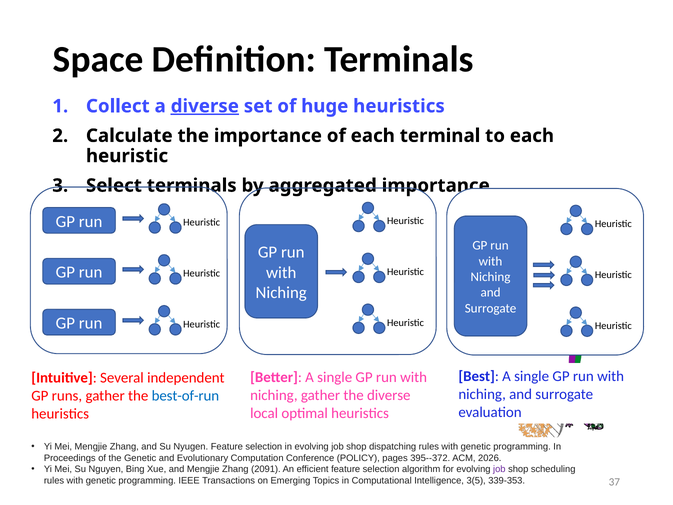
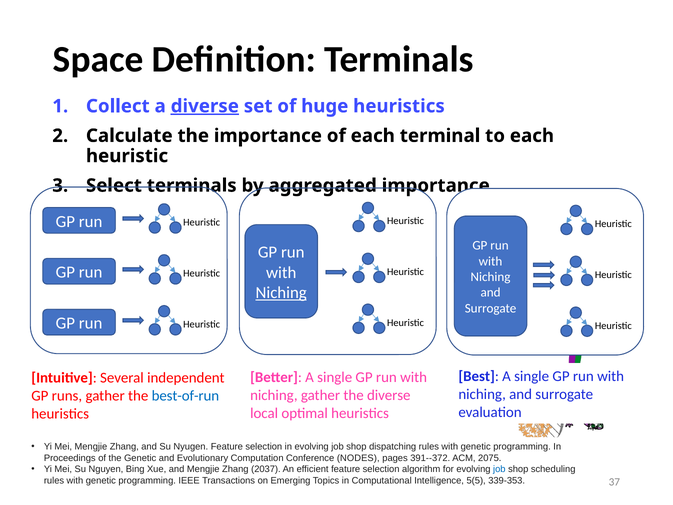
Niching underline: none -> present (281, 293)
POLICY: POLICY -> NODES (358, 458)
395--372: 395--372 -> 391--372 (430, 458)
2026: 2026 -> 2075 (490, 458)
2091: 2091 -> 2037 (266, 469)
job colour: purple -> blue (499, 469)
3(5: 3(5 -> 5(5 (476, 480)
